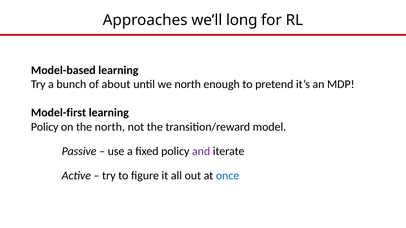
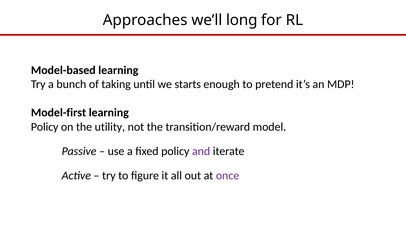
about: about -> taking (116, 84)
we north: north -> starts (188, 84)
the north: north -> utility (110, 127)
once colour: blue -> purple (228, 176)
